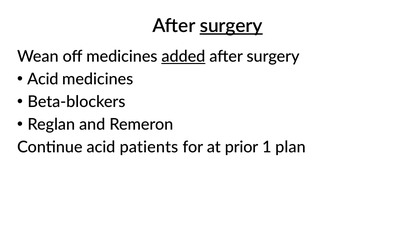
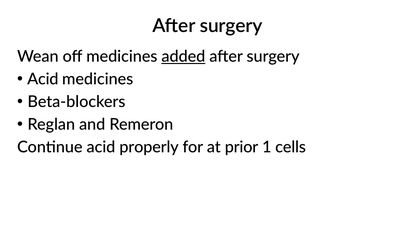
surgery underline: present -> none (231, 26)
patients: patients -> properly (149, 147)
plan: plan -> cells (291, 147)
